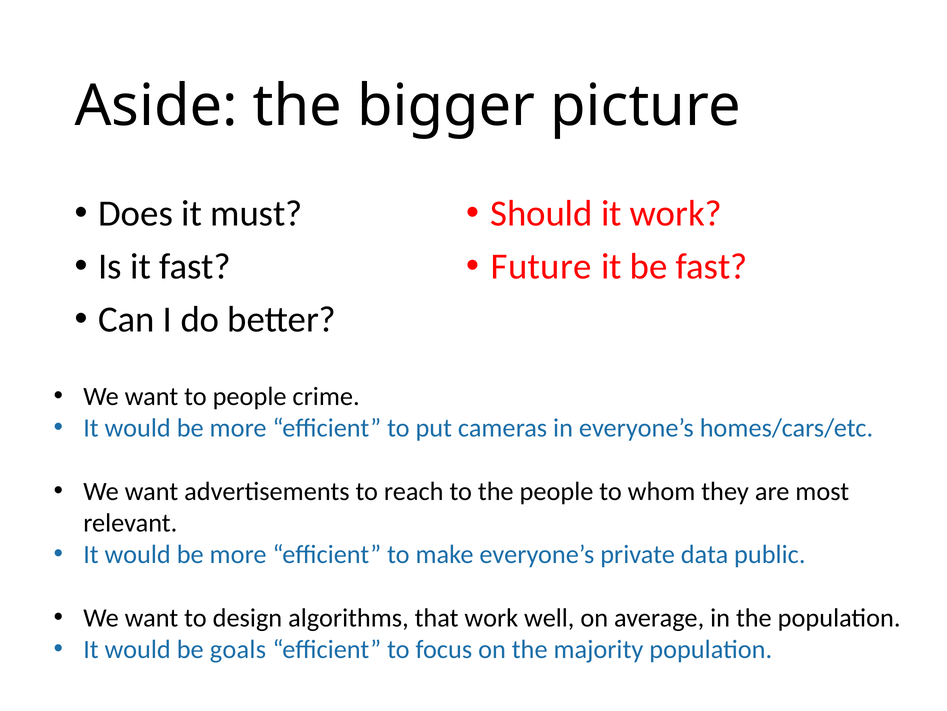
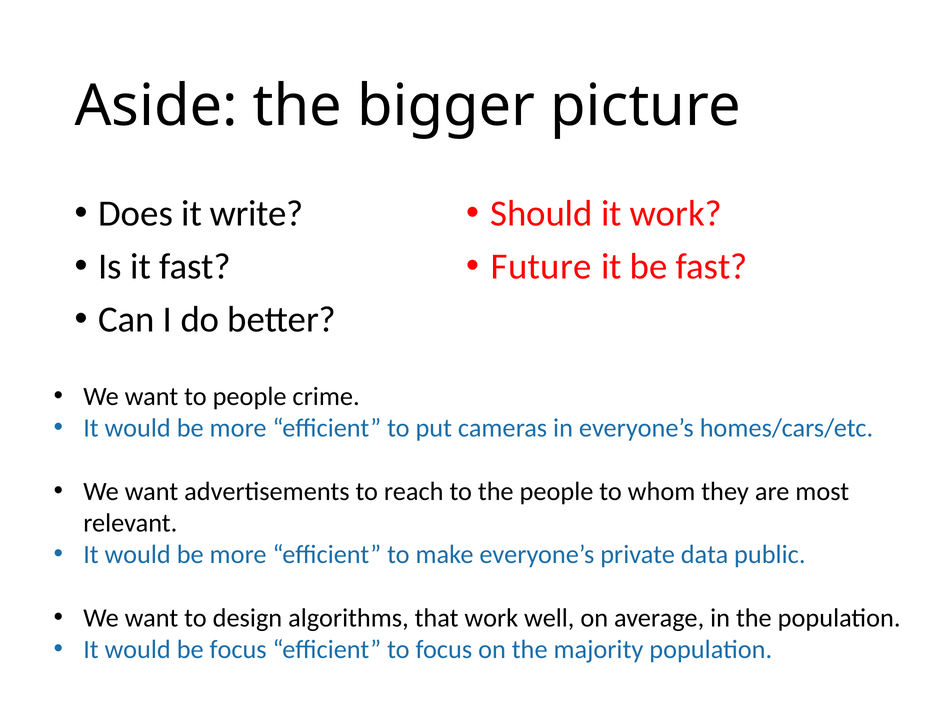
must: must -> write (256, 213)
be goals: goals -> focus (238, 649)
